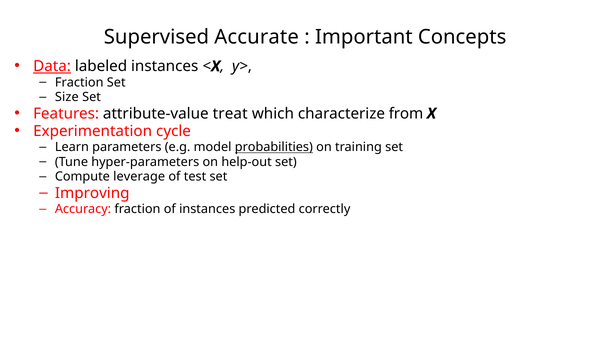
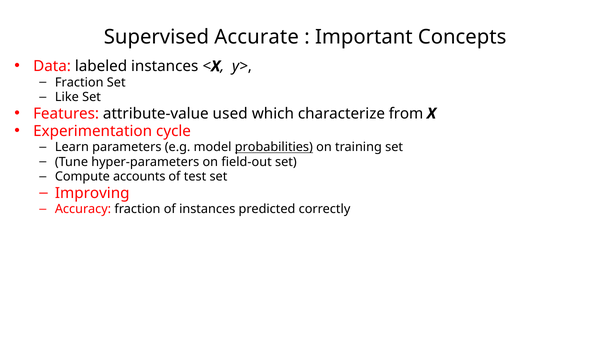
Data underline: present -> none (52, 66)
Size: Size -> Like (67, 97)
treat: treat -> used (230, 113)
help-out: help-out -> field-out (247, 162)
leverage: leverage -> accounts (139, 177)
